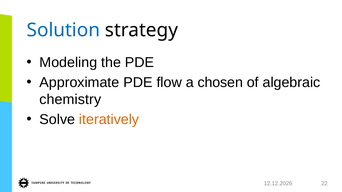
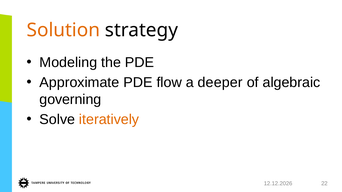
Solution colour: blue -> orange (63, 30)
chosen: chosen -> deeper (220, 83)
chemistry: chemistry -> governing (70, 100)
